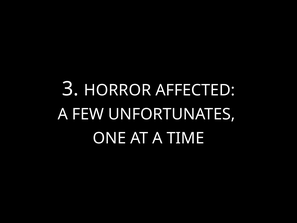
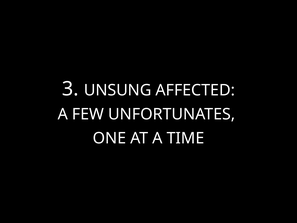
HORROR: HORROR -> UNSUNG (118, 90)
